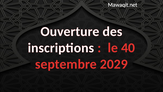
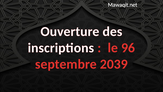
40: 40 -> 96 (128, 48)
2029: 2029 -> 2039 (114, 64)
